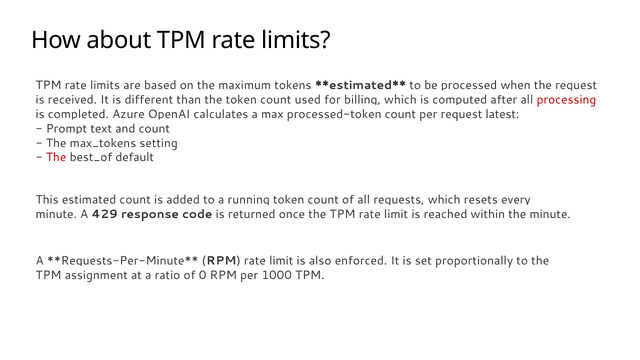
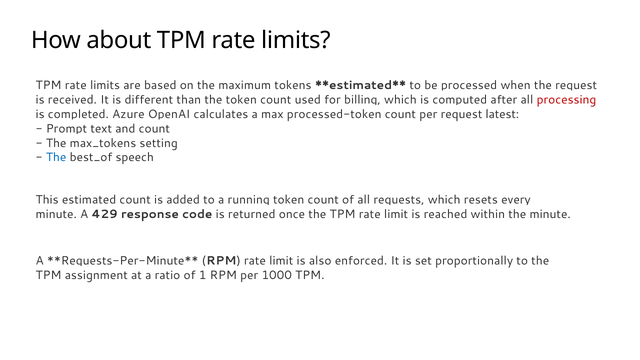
The colour: red -> blue (56, 157)
default: default -> speech (135, 157)
0: 0 -> 1 (203, 275)
